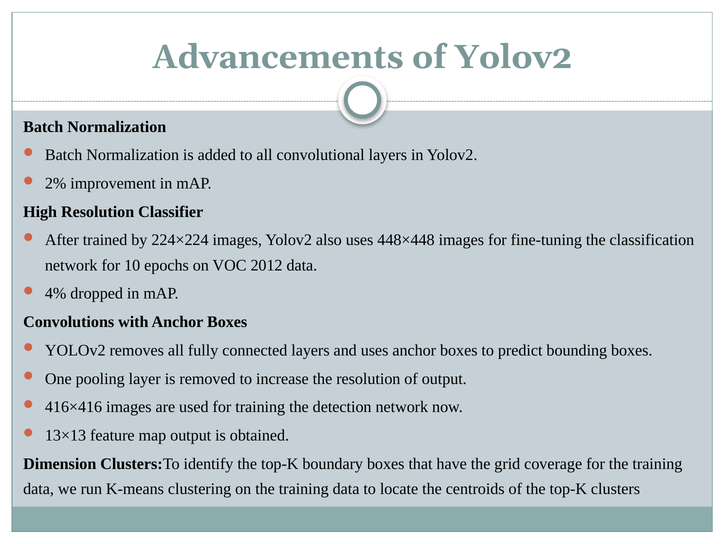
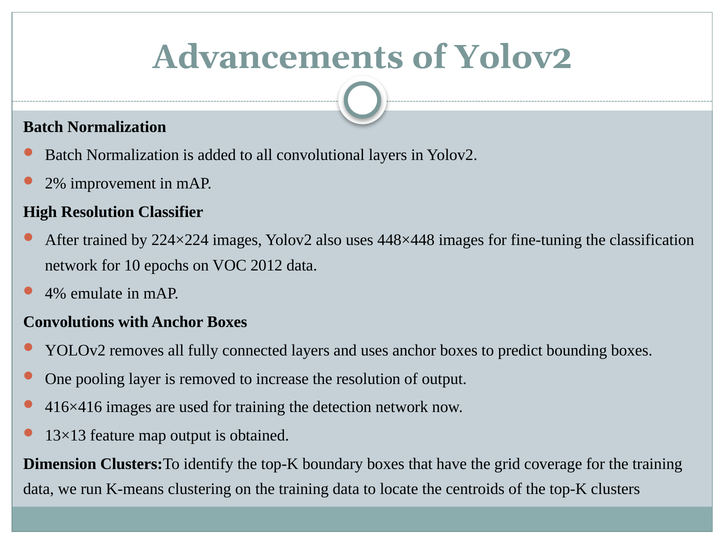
dropped: dropped -> emulate (97, 294)
